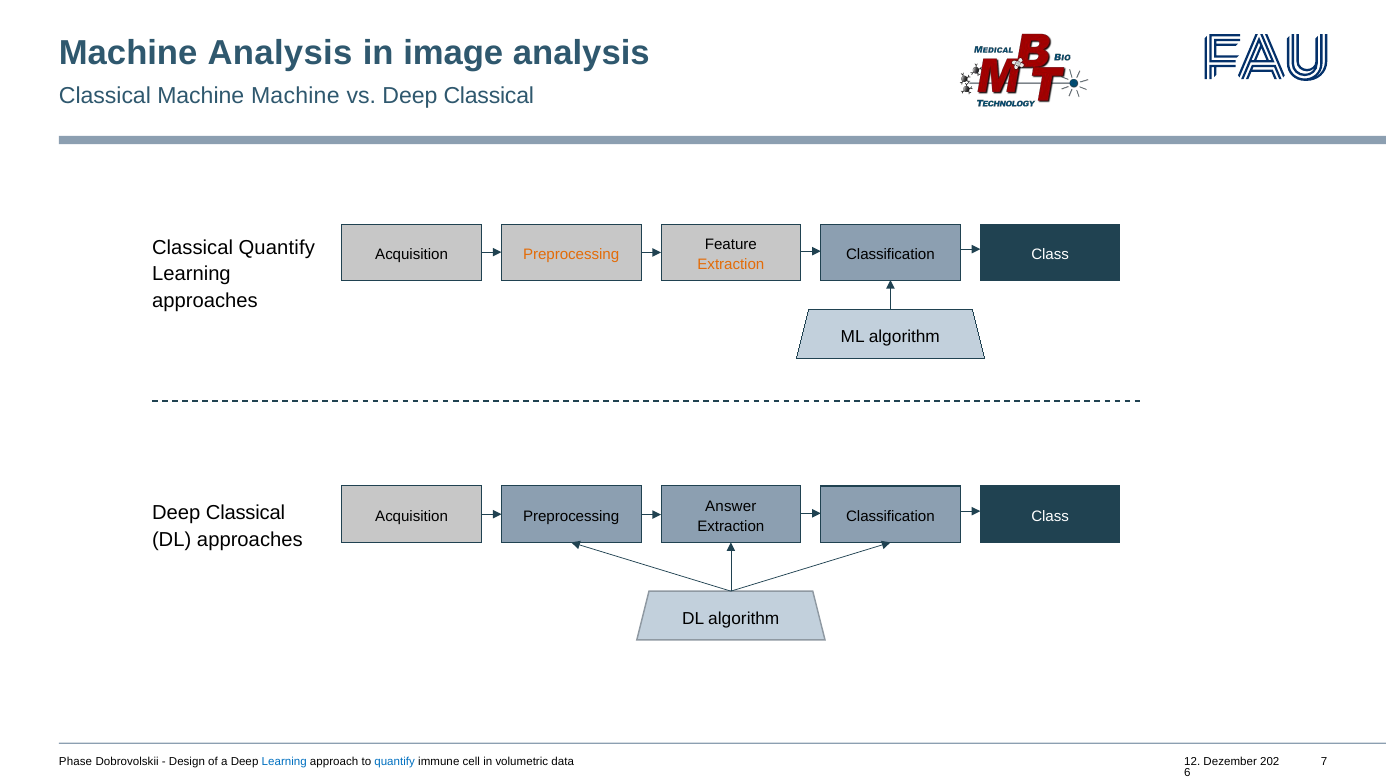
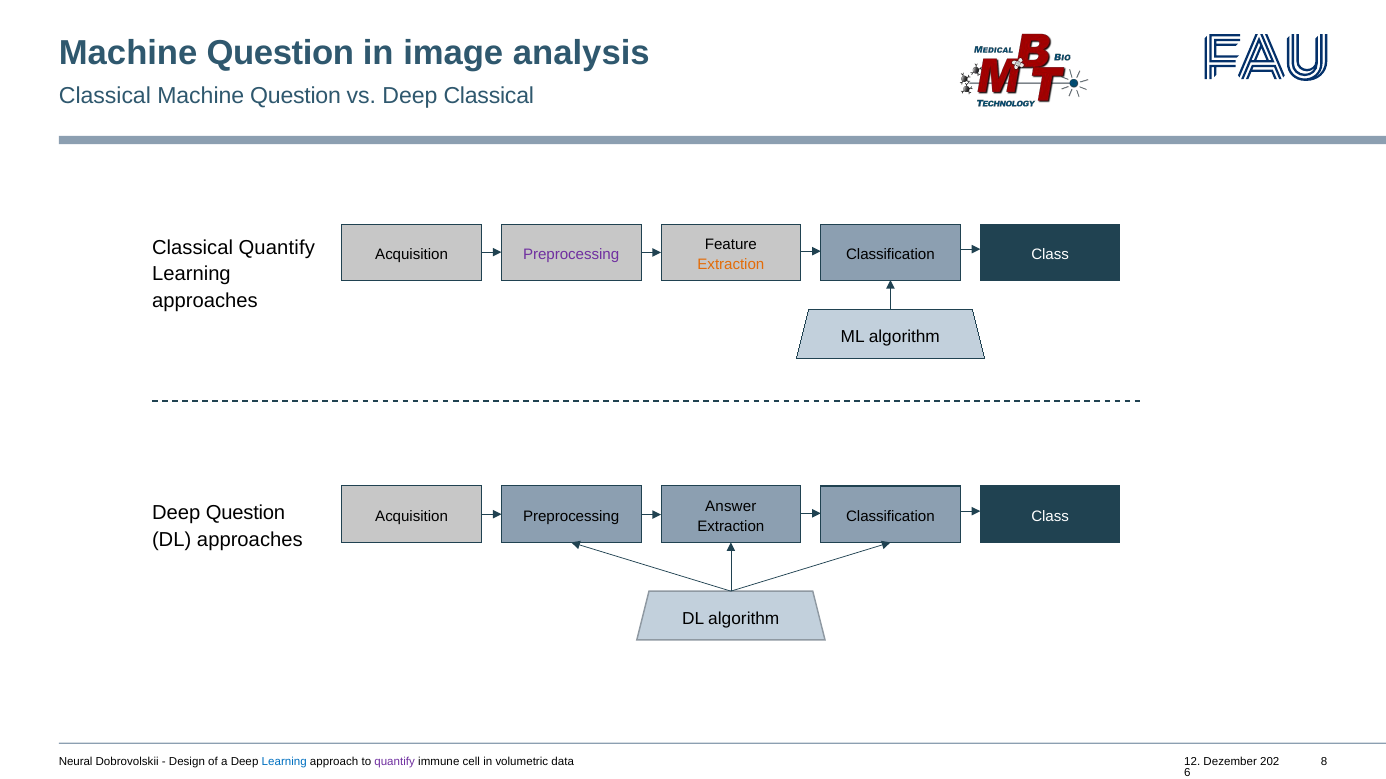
Analysis: Analysis -> Question (280, 53)
Classical Machine Machine: Machine -> Question (296, 96)
Preprocessing colour: orange -> purple (571, 254)
Classical: Classical -> Question (245, 514)
Phase: Phase -> Neural (76, 762)
quantify colour: blue -> purple (395, 762)
7: 7 -> 8 (1324, 762)
